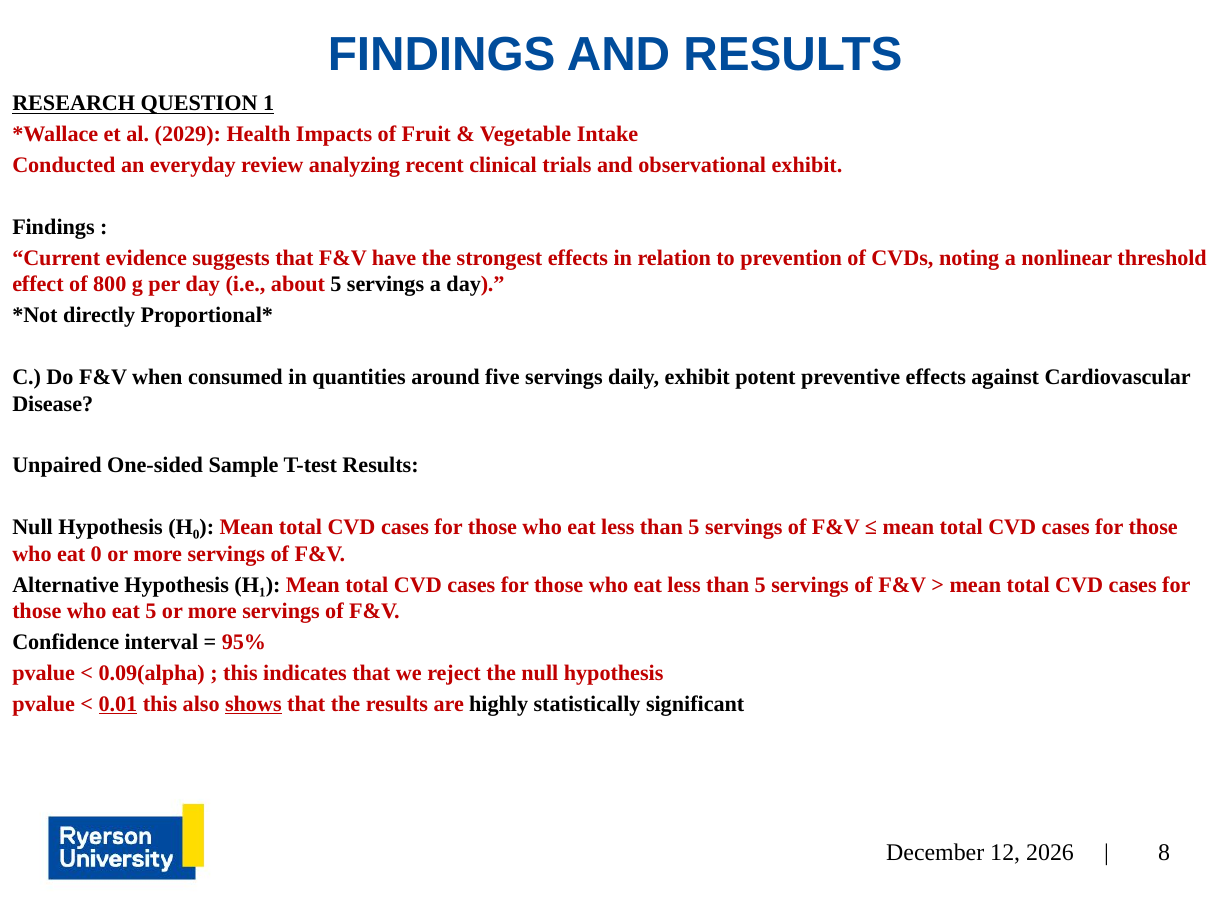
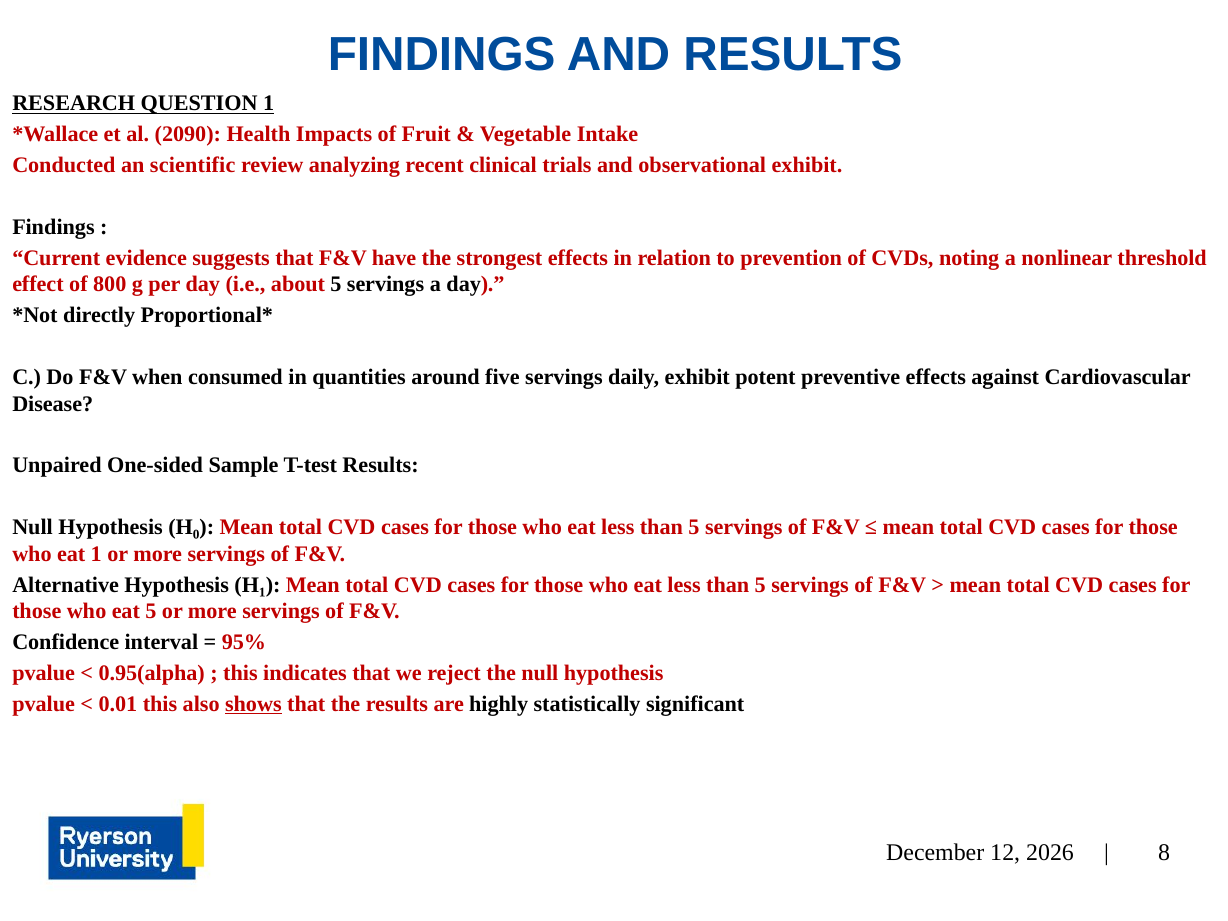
2029: 2029 -> 2090 (188, 134)
everyday: everyday -> scientific (193, 165)
eat 0: 0 -> 1 (96, 554)
0.09(alpha: 0.09(alpha -> 0.95(alpha (152, 673)
0.01 underline: present -> none (118, 704)
